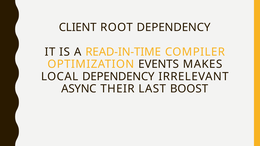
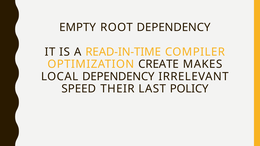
CLIENT: CLIENT -> EMPTY (78, 27)
EVENTS: EVENTS -> CREATE (159, 64)
ASYNC: ASYNC -> SPEED (79, 89)
BOOST: BOOST -> POLICY (189, 89)
